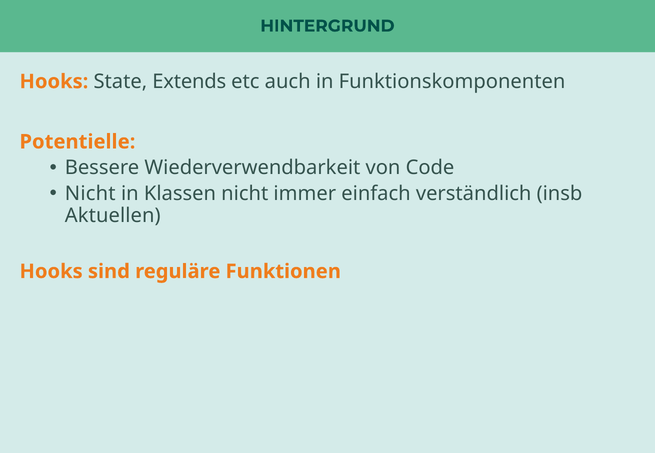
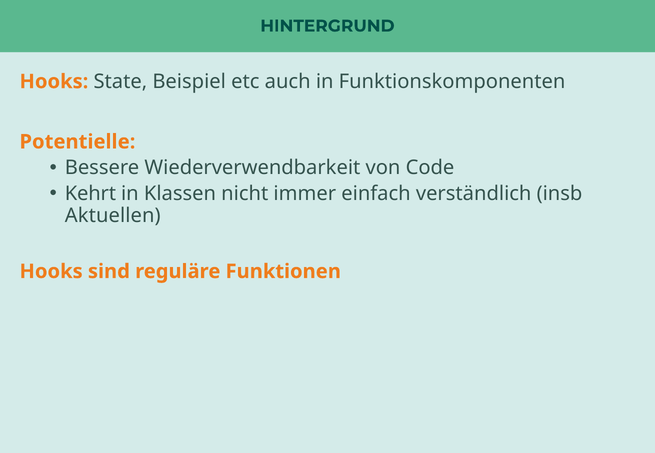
Extends: Extends -> Beispiel (189, 82)
Nicht: Nicht -> Kehrt (90, 194)
